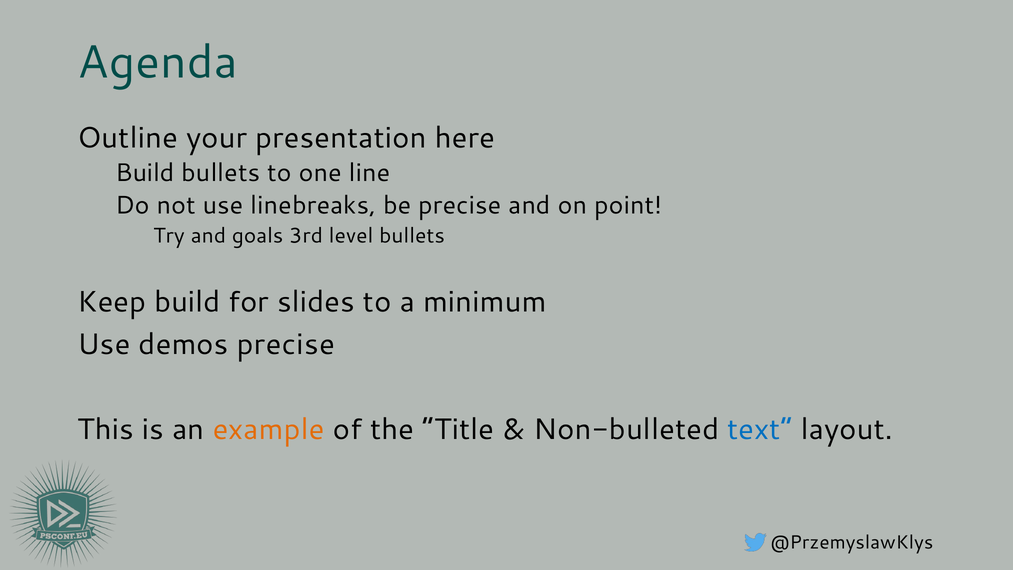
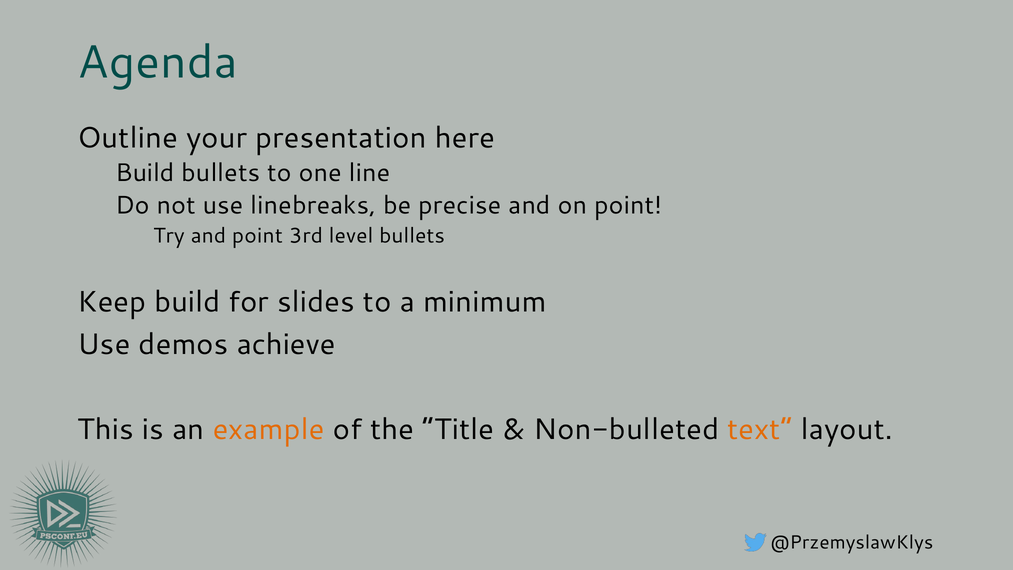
and goals: goals -> point (257, 236)
demos precise: precise -> achieve (286, 344)
text colour: blue -> orange (760, 429)
